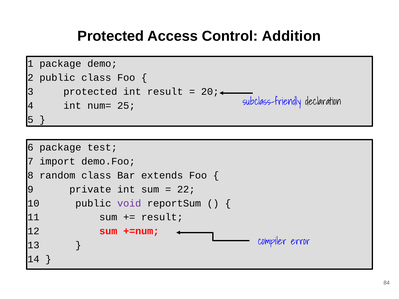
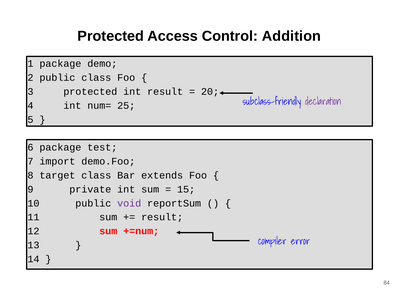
declaration colour: black -> purple (323, 102)
random: random -> target (57, 175)
22: 22 -> 15 (186, 189)
